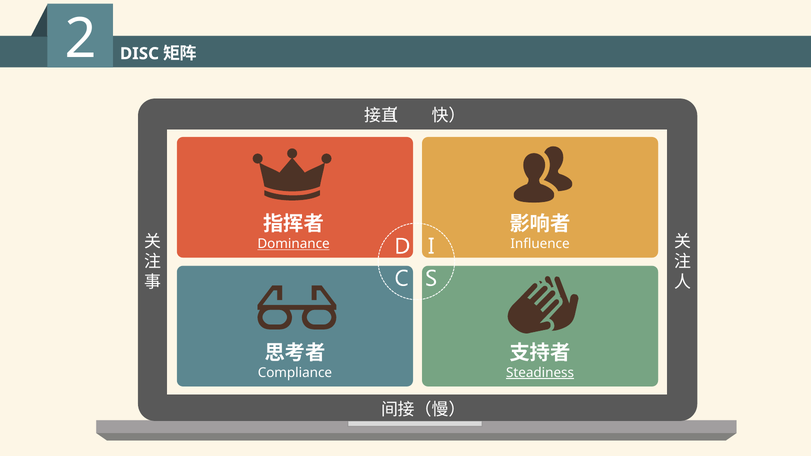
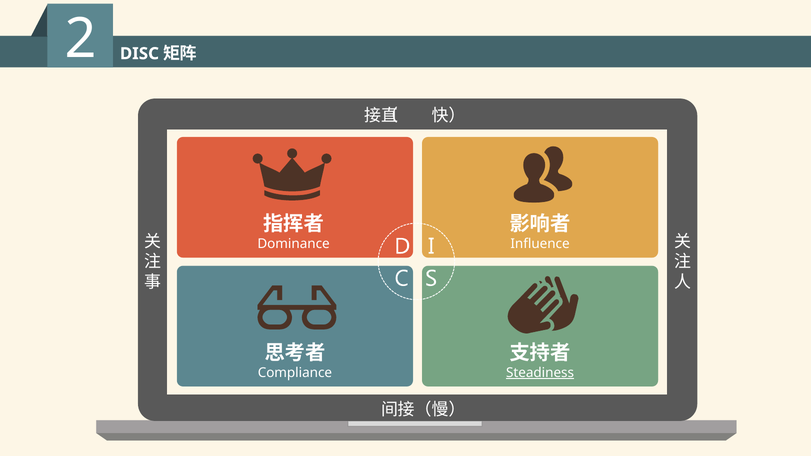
Dominance underline: present -> none (294, 244)
